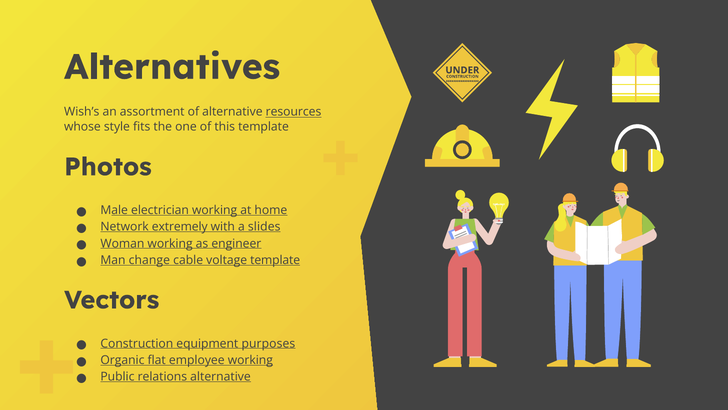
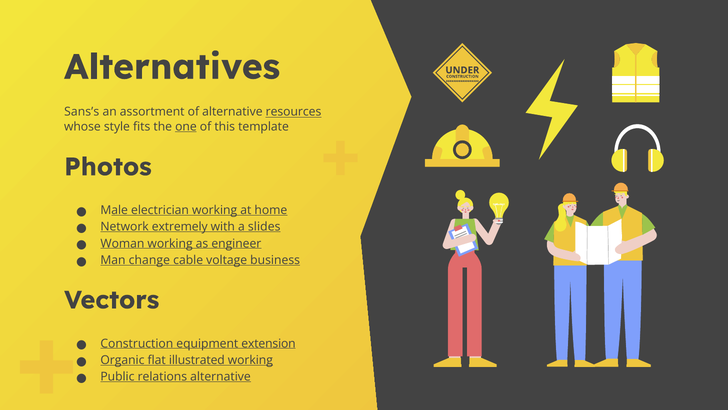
Wish’s: Wish’s -> Sans’s (82, 112)
one underline: none -> present (186, 126)
voltage template: template -> business (275, 260)
purposes: purposes -> extension (269, 343)
employee: employee -> illustrated (197, 360)
